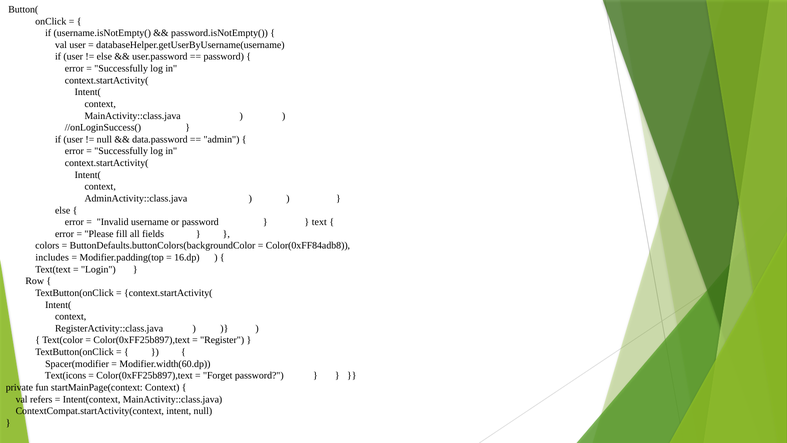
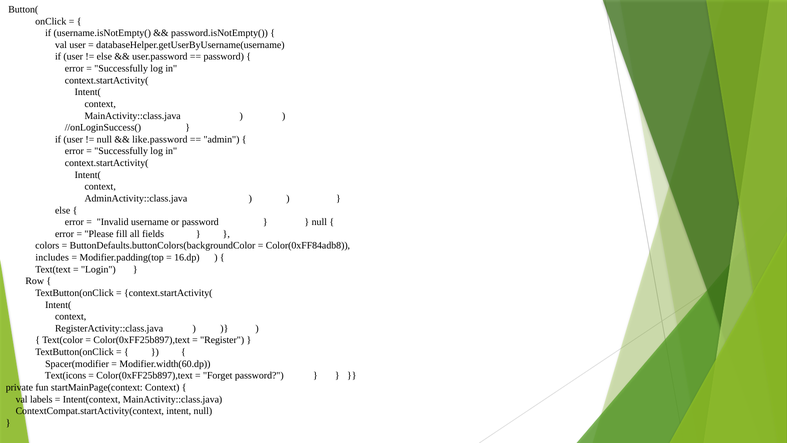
data.password: data.password -> like.password (160, 139)
text: text -> null (319, 222)
refers: refers -> labels (41, 399)
